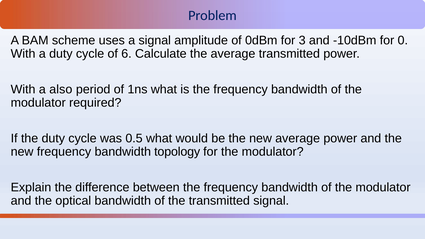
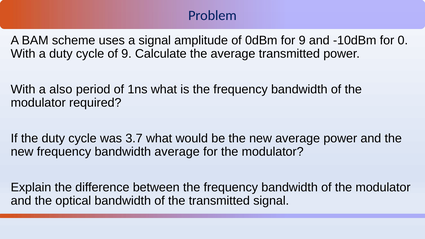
for 3: 3 -> 9 (302, 40)
of 6: 6 -> 9 (126, 54)
0.5: 0.5 -> 3.7 (134, 139)
bandwidth topology: topology -> average (177, 152)
